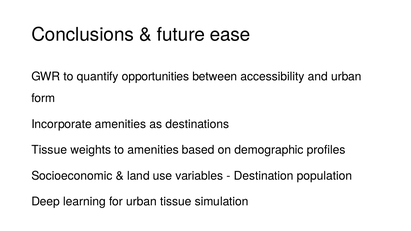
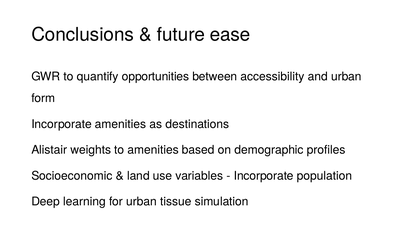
Tissue: Tissue -> Alistair (49, 150)
Destination: Destination -> Incorporate (264, 176)
